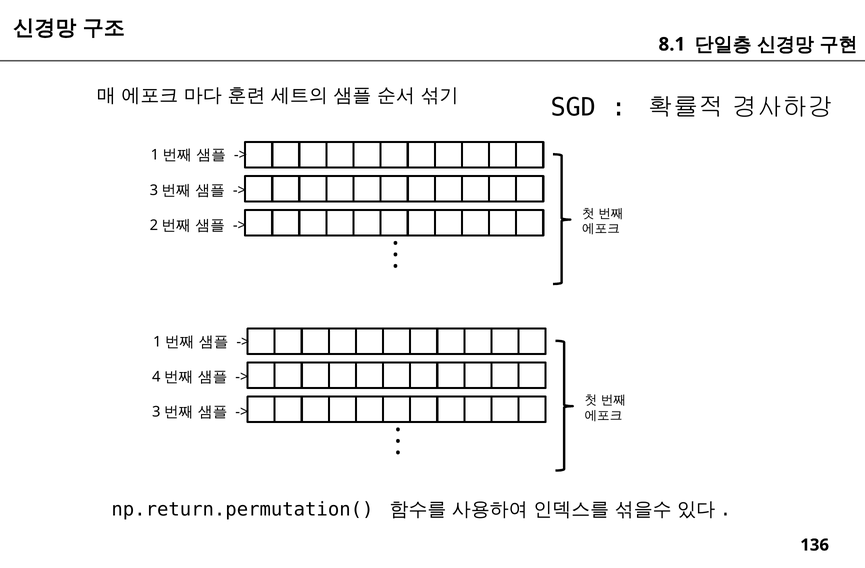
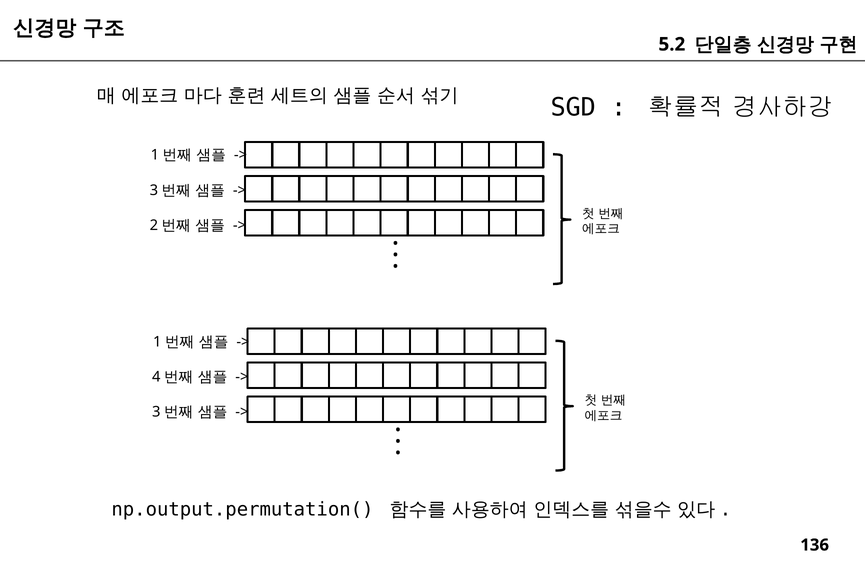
8.1: 8.1 -> 5.2 (672, 44)
np.return.permutation(: np.return.permutation( -> np.output.permutation( (242, 510)
